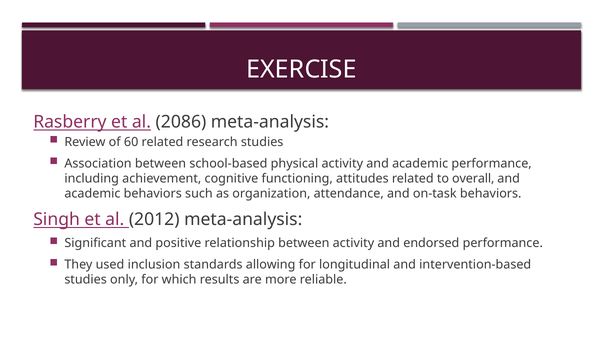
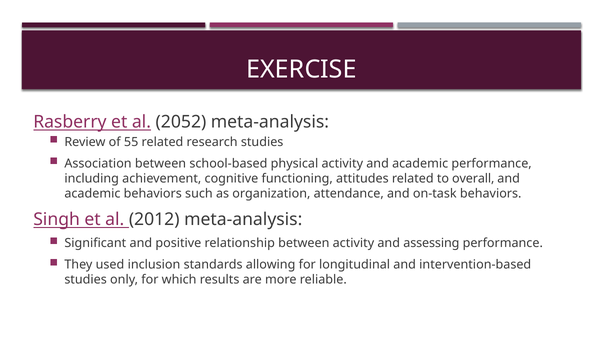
2086: 2086 -> 2052 (181, 122)
60: 60 -> 55 (131, 142)
endorsed: endorsed -> assessing (431, 243)
